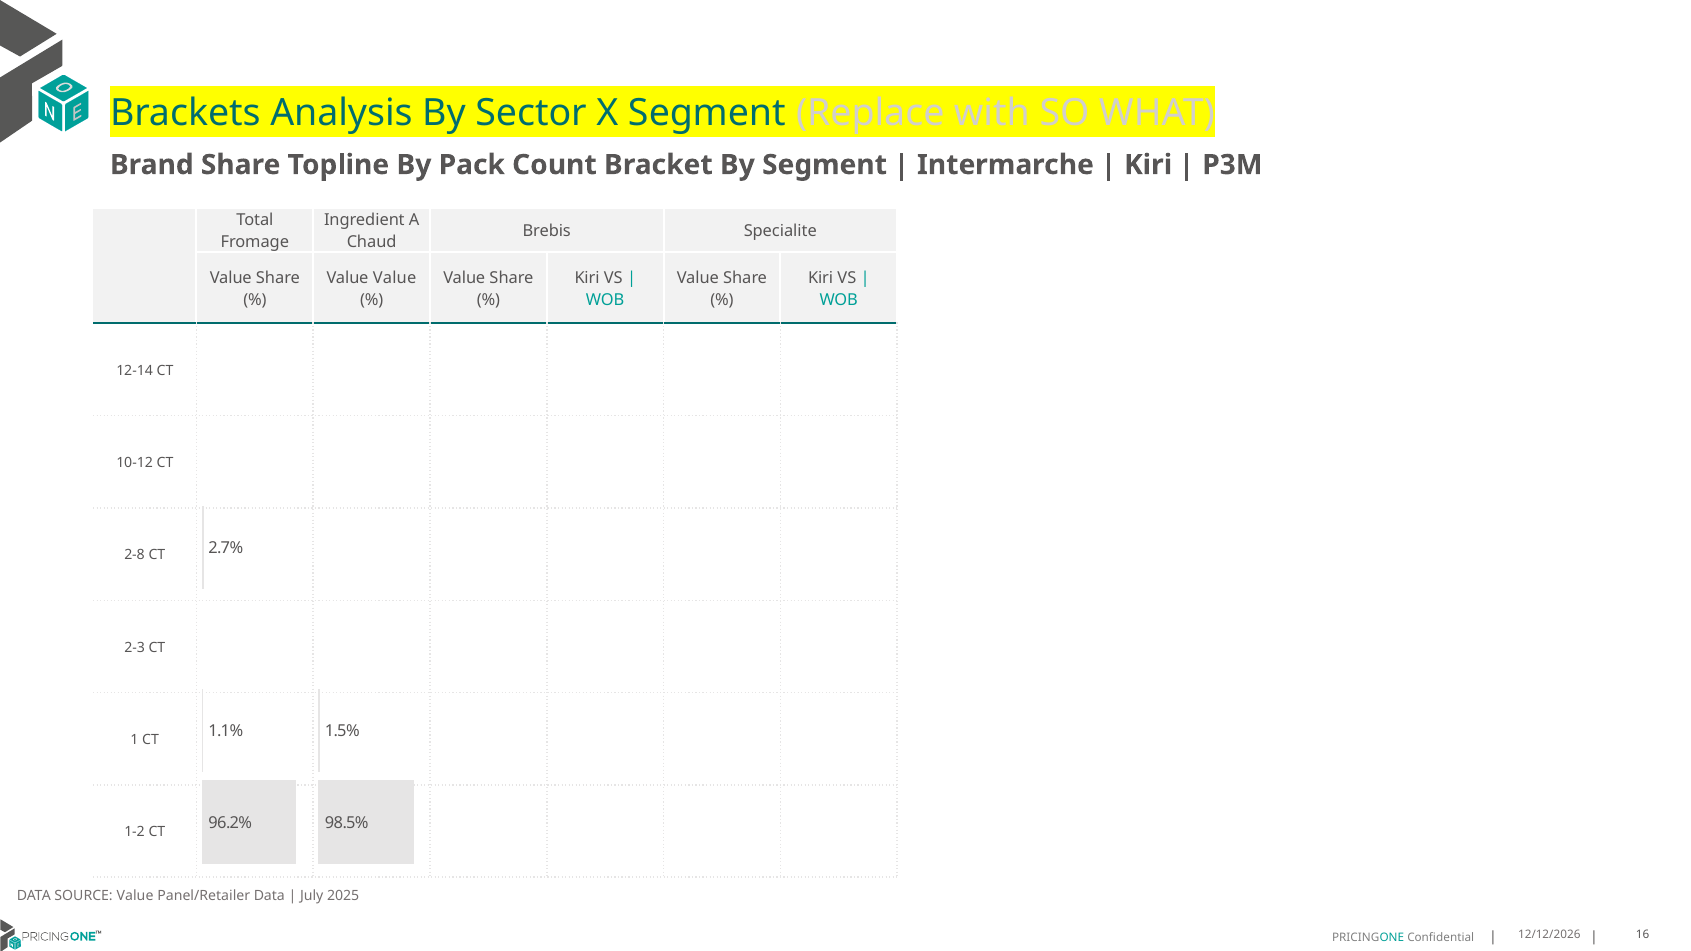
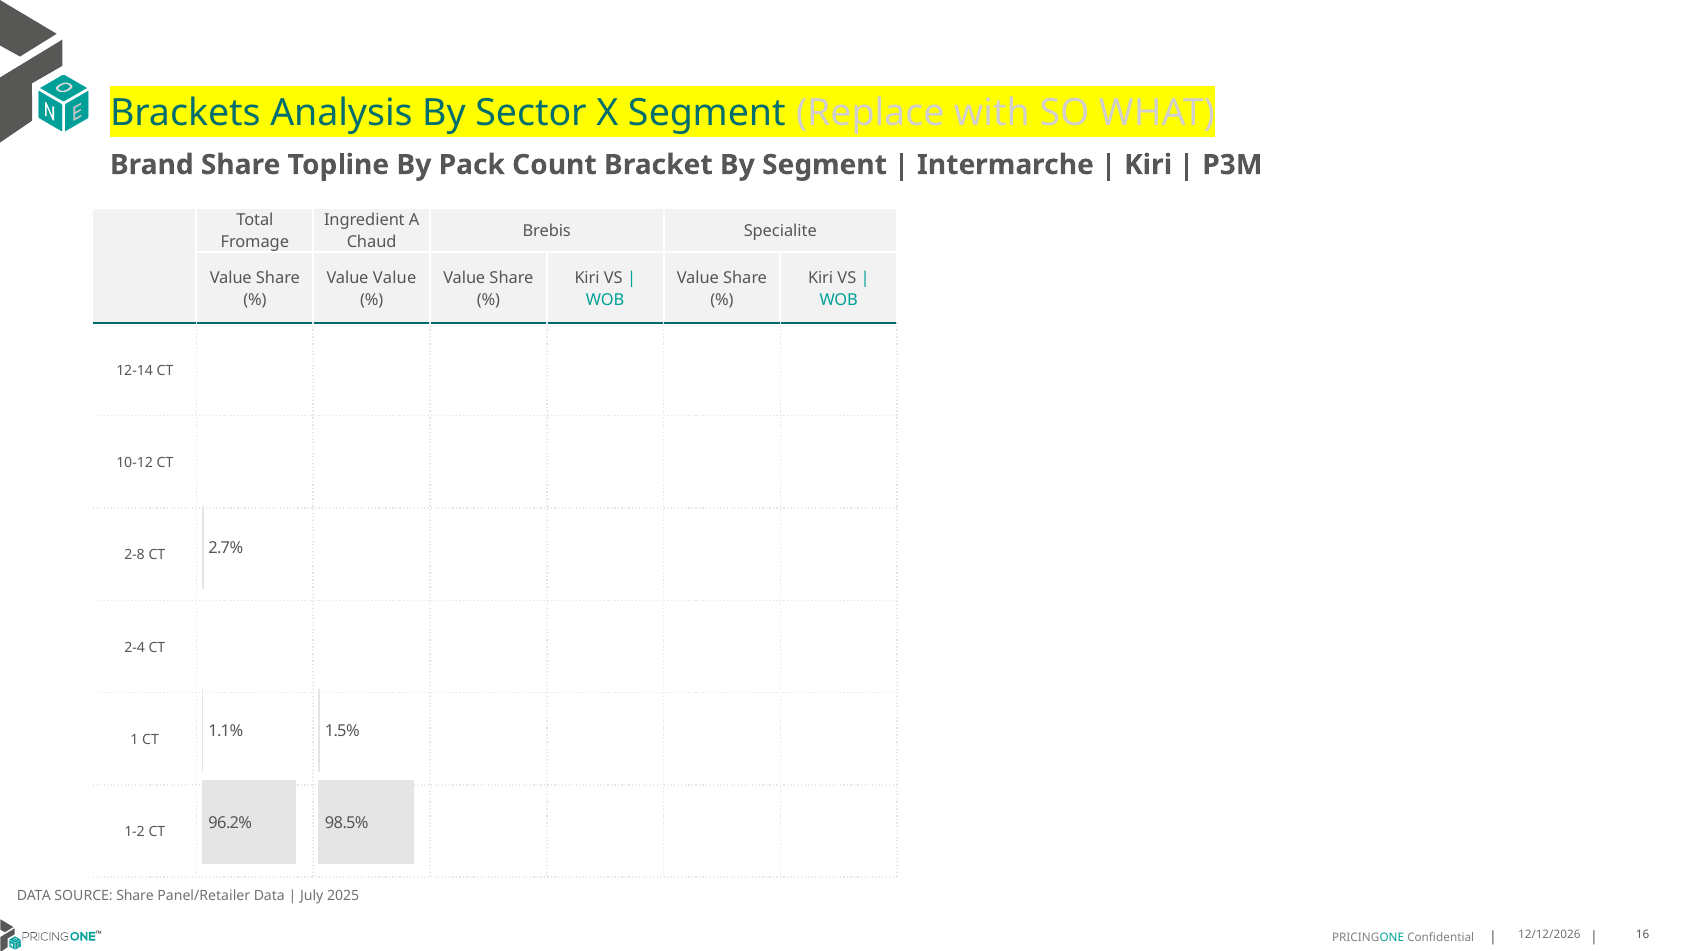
2-3: 2-3 -> 2-4 (135, 648)
SOURCE Value: Value -> Share (135, 896)
